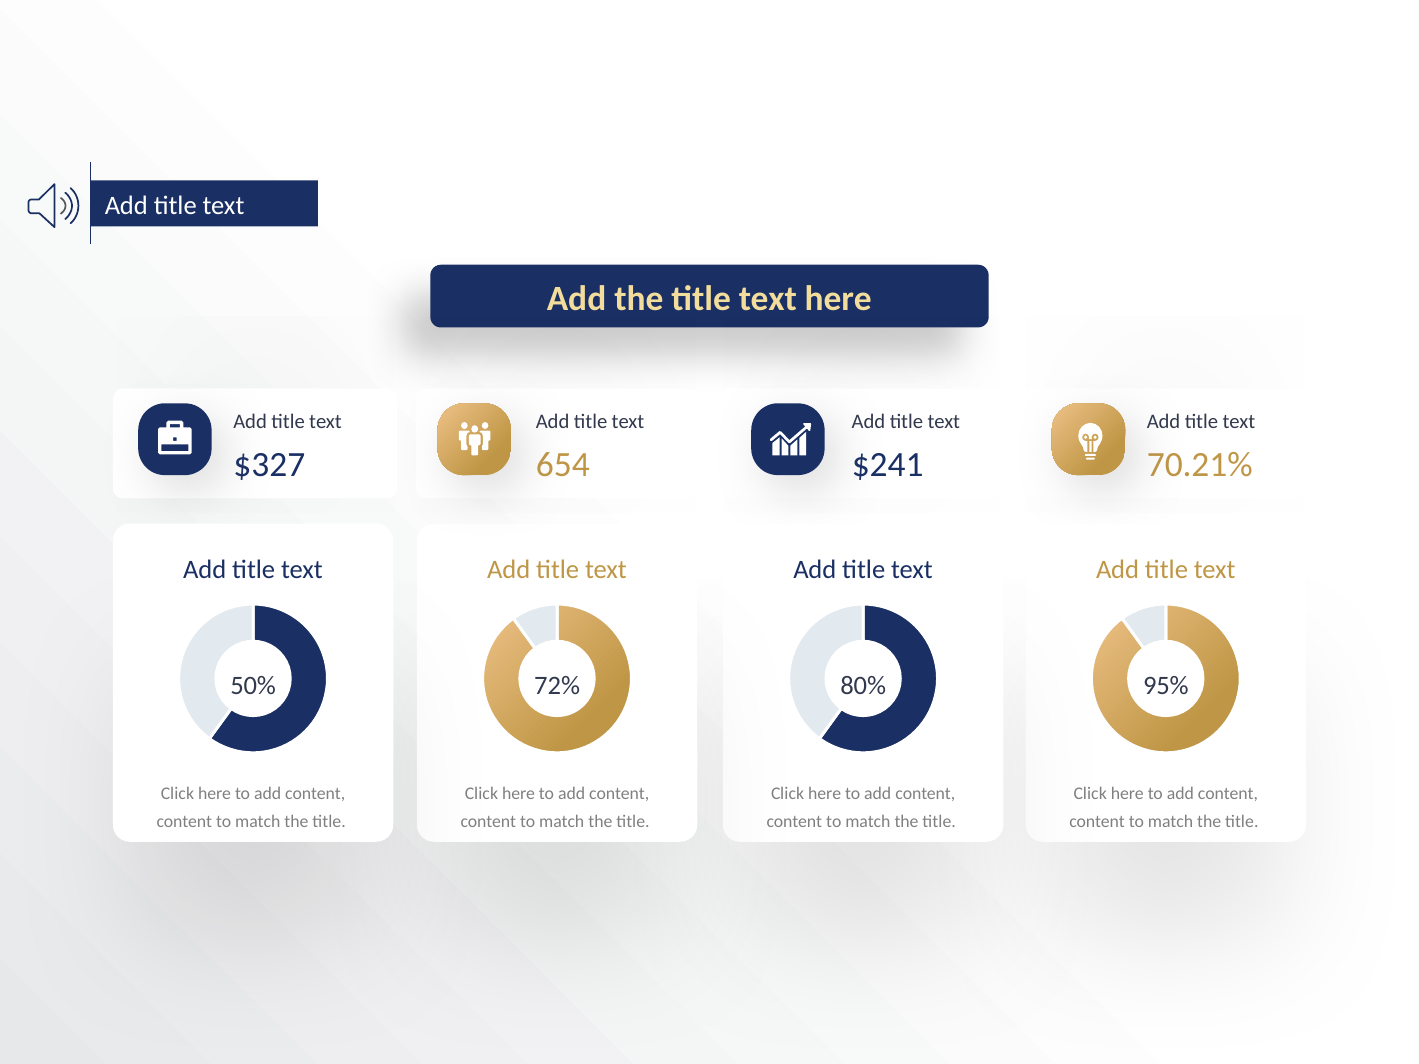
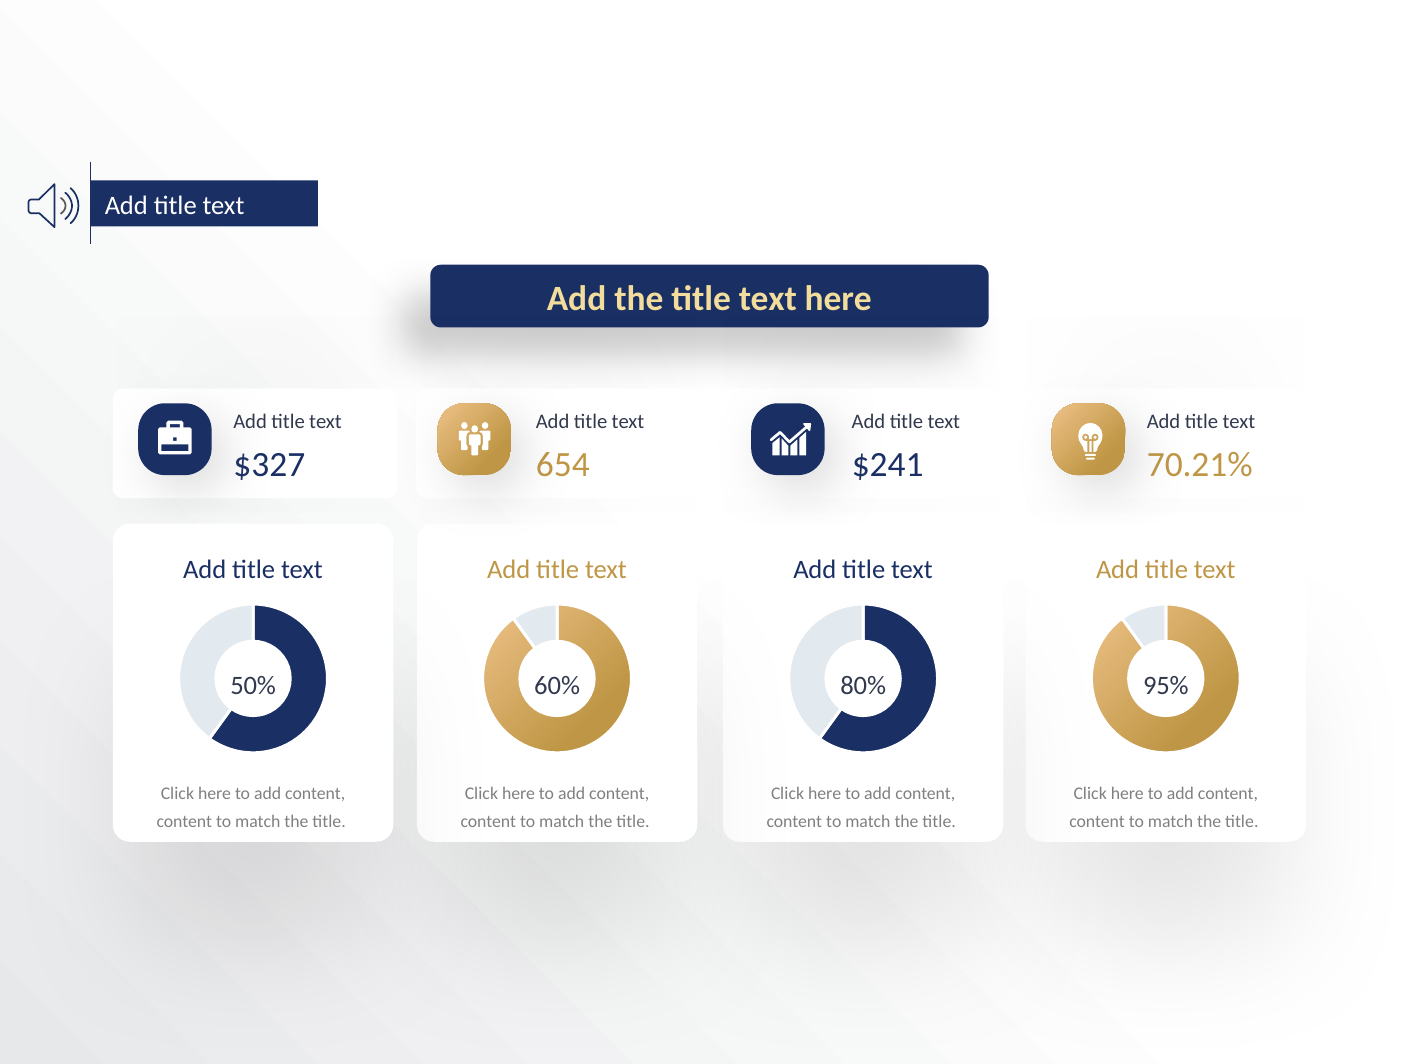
72%: 72% -> 60% (557, 685)
